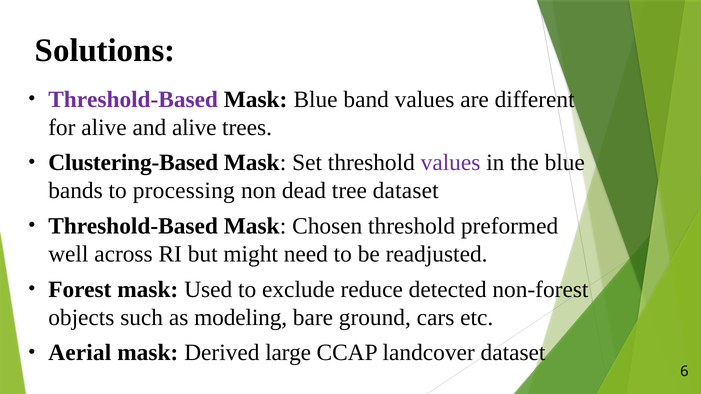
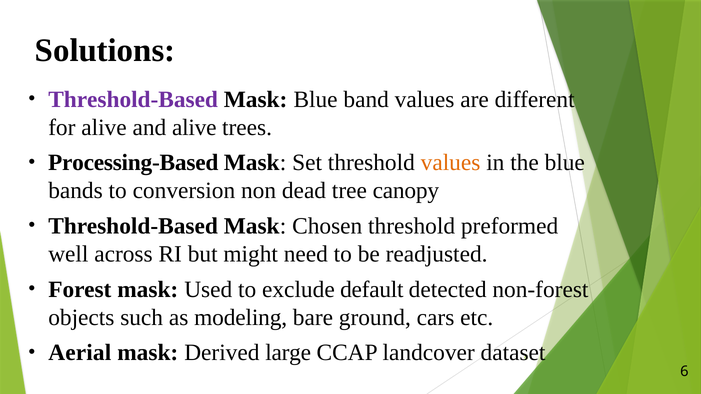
Clustering-Based: Clustering-Based -> Processing-Based (133, 163)
values colour: purple -> orange (451, 163)
processing: processing -> conversion (184, 191)
tree dataset: dataset -> canopy (406, 191)
reduce: reduce -> default (372, 290)
